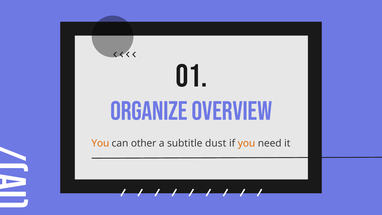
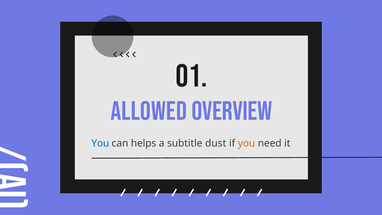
ORGANIZE: ORGANIZE -> ALLOWED (149, 111)
You colour: orange -> blue (100, 143)
other: other -> helps (144, 143)
